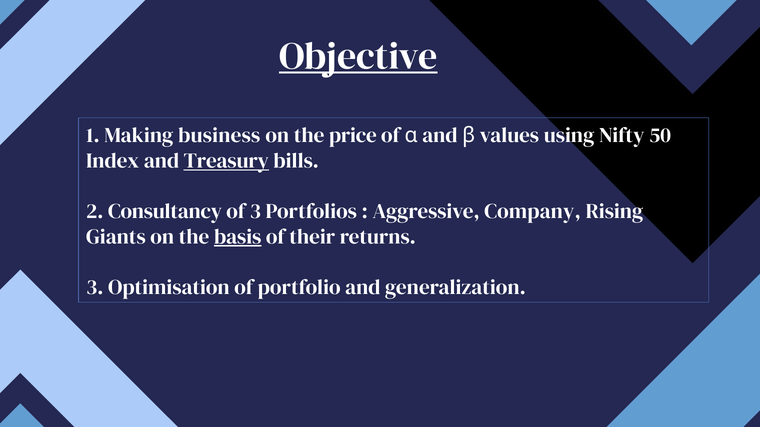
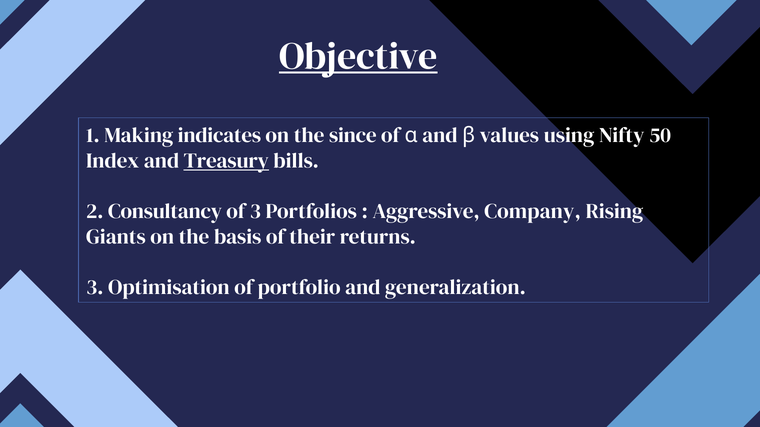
business: business -> indicates (219, 136)
price: price -> since (353, 136)
basis underline: present -> none (238, 237)
